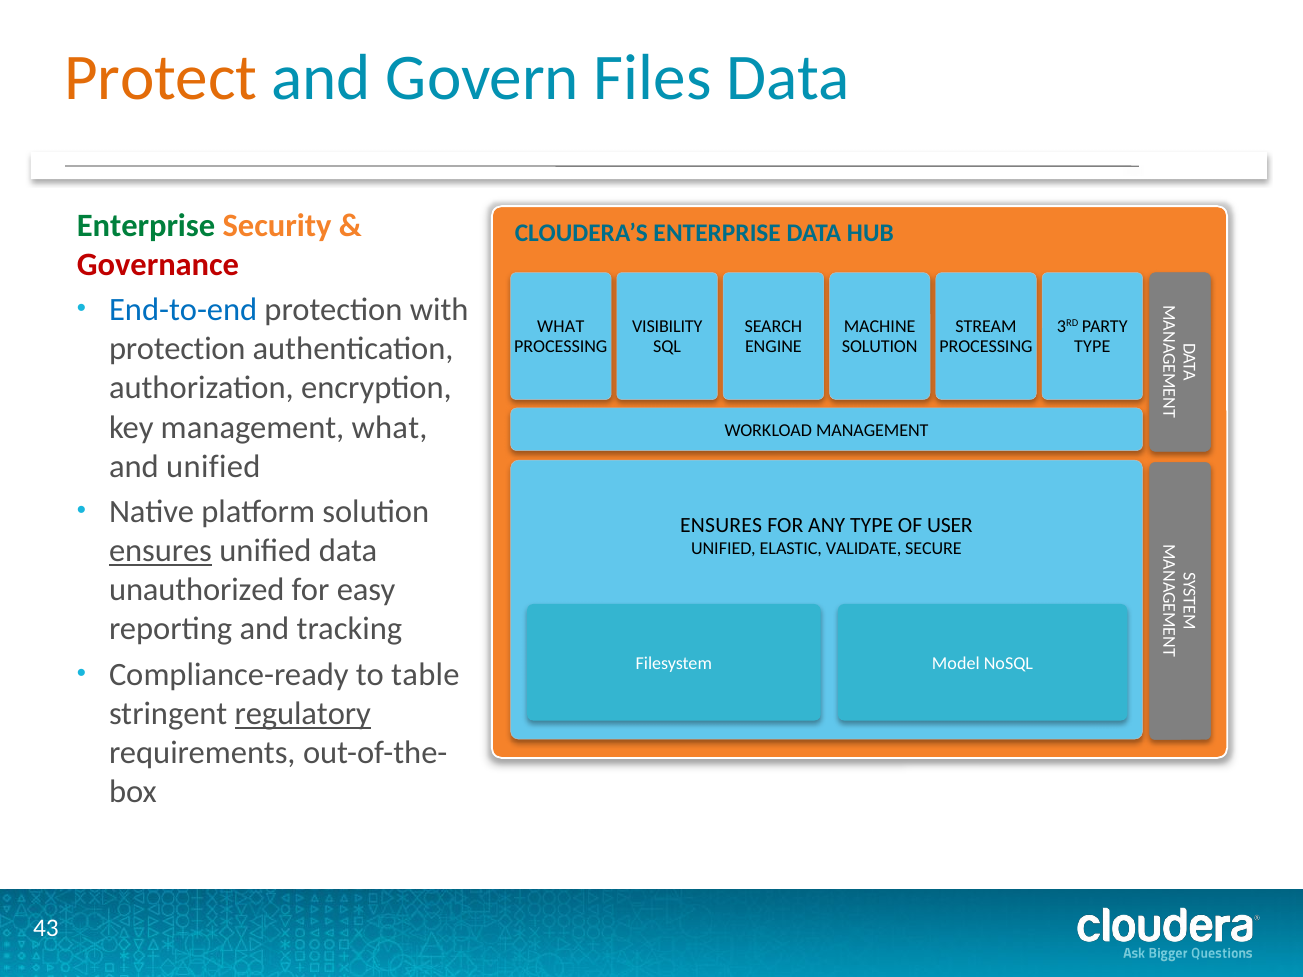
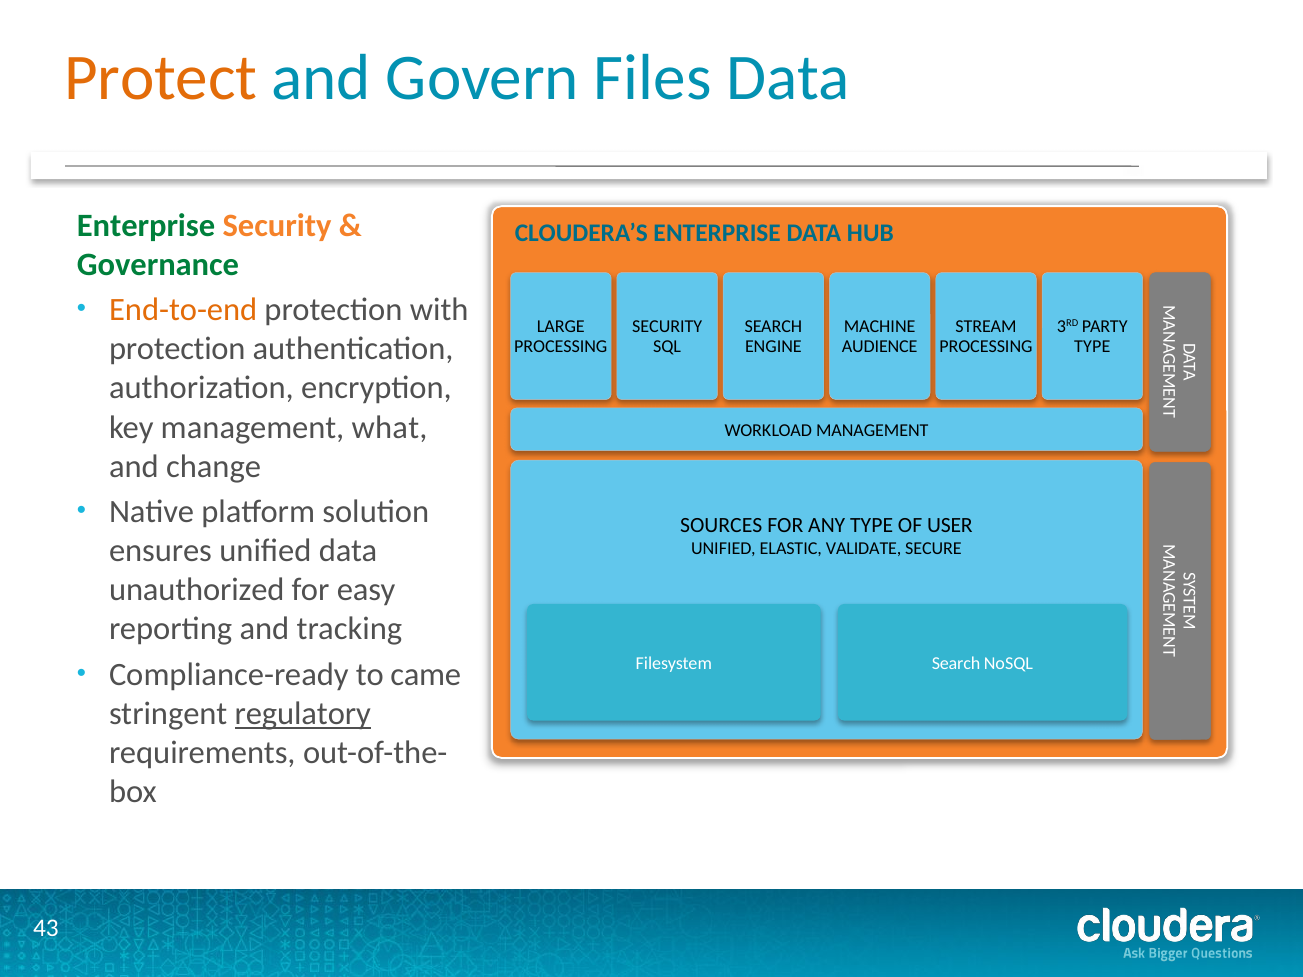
Governance colour: red -> green (158, 265)
End-to-end colour: blue -> orange (183, 310)
WHAT: WHAT -> LARGE (561, 326)
VISIBILITY: VISIBILITY -> SECURITY (667, 326)
SOLUTION: SOLUTION -> AUDIENCE (880, 347)
and unified: unified -> change (214, 466)
ENSURES: ENSURES -> SOURCES (721, 525)
ensures underline: present -> none (161, 551)
Filesystem Model: Model -> Search (956, 664)
table: table -> came (426, 675)
